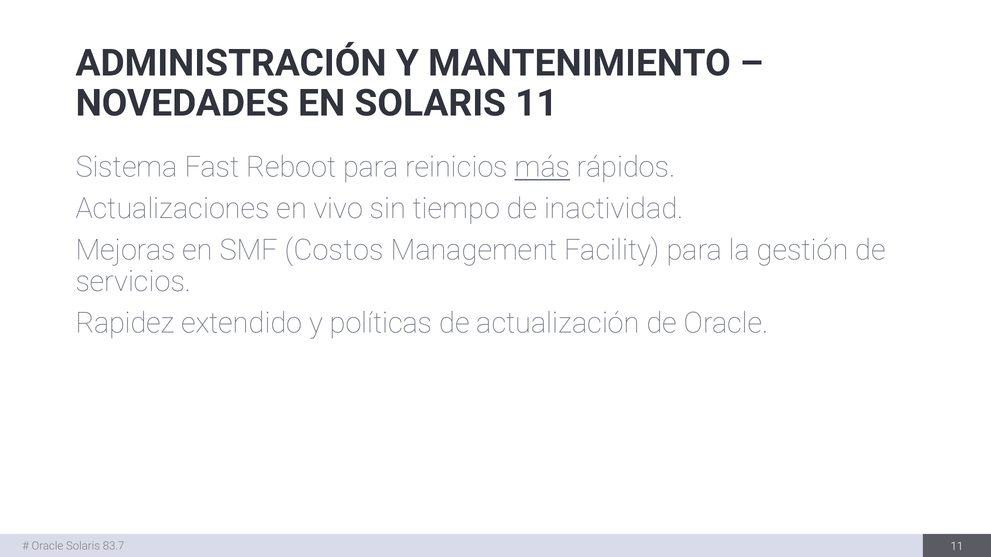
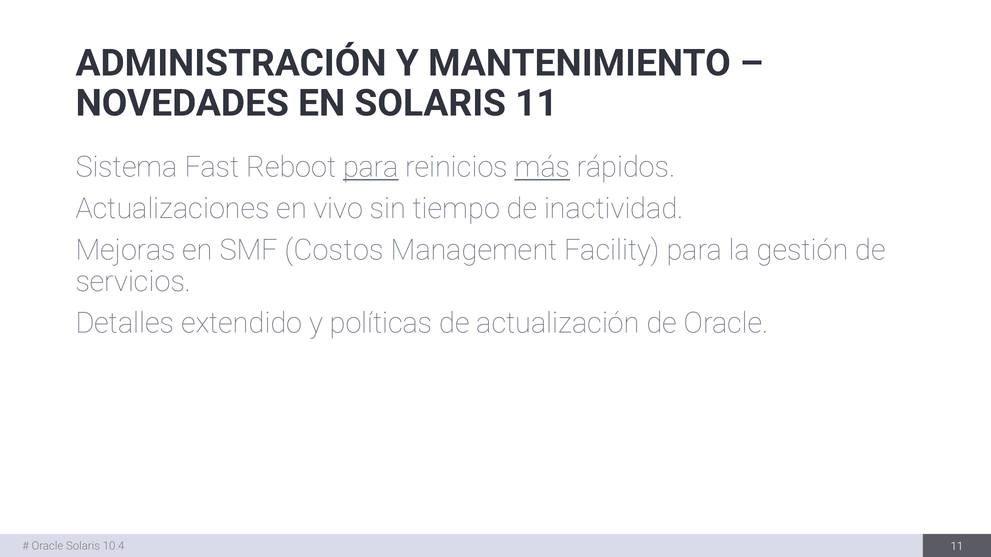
para underline: none -> present (371, 168)
Rapidez: Rapidez -> Detalles (125, 323)
83.7: 83.7 -> 10.4 (114, 547)
